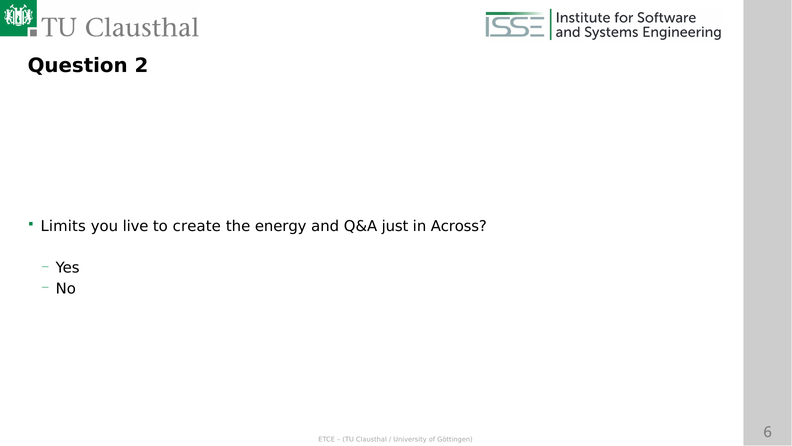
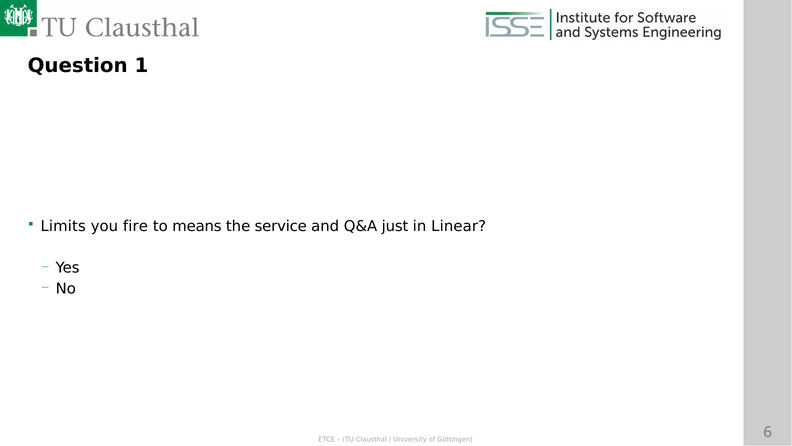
2: 2 -> 1 (141, 66)
live: live -> fire (135, 226)
create: create -> means (197, 226)
energy: energy -> service (281, 226)
Across: Across -> Linear (459, 226)
